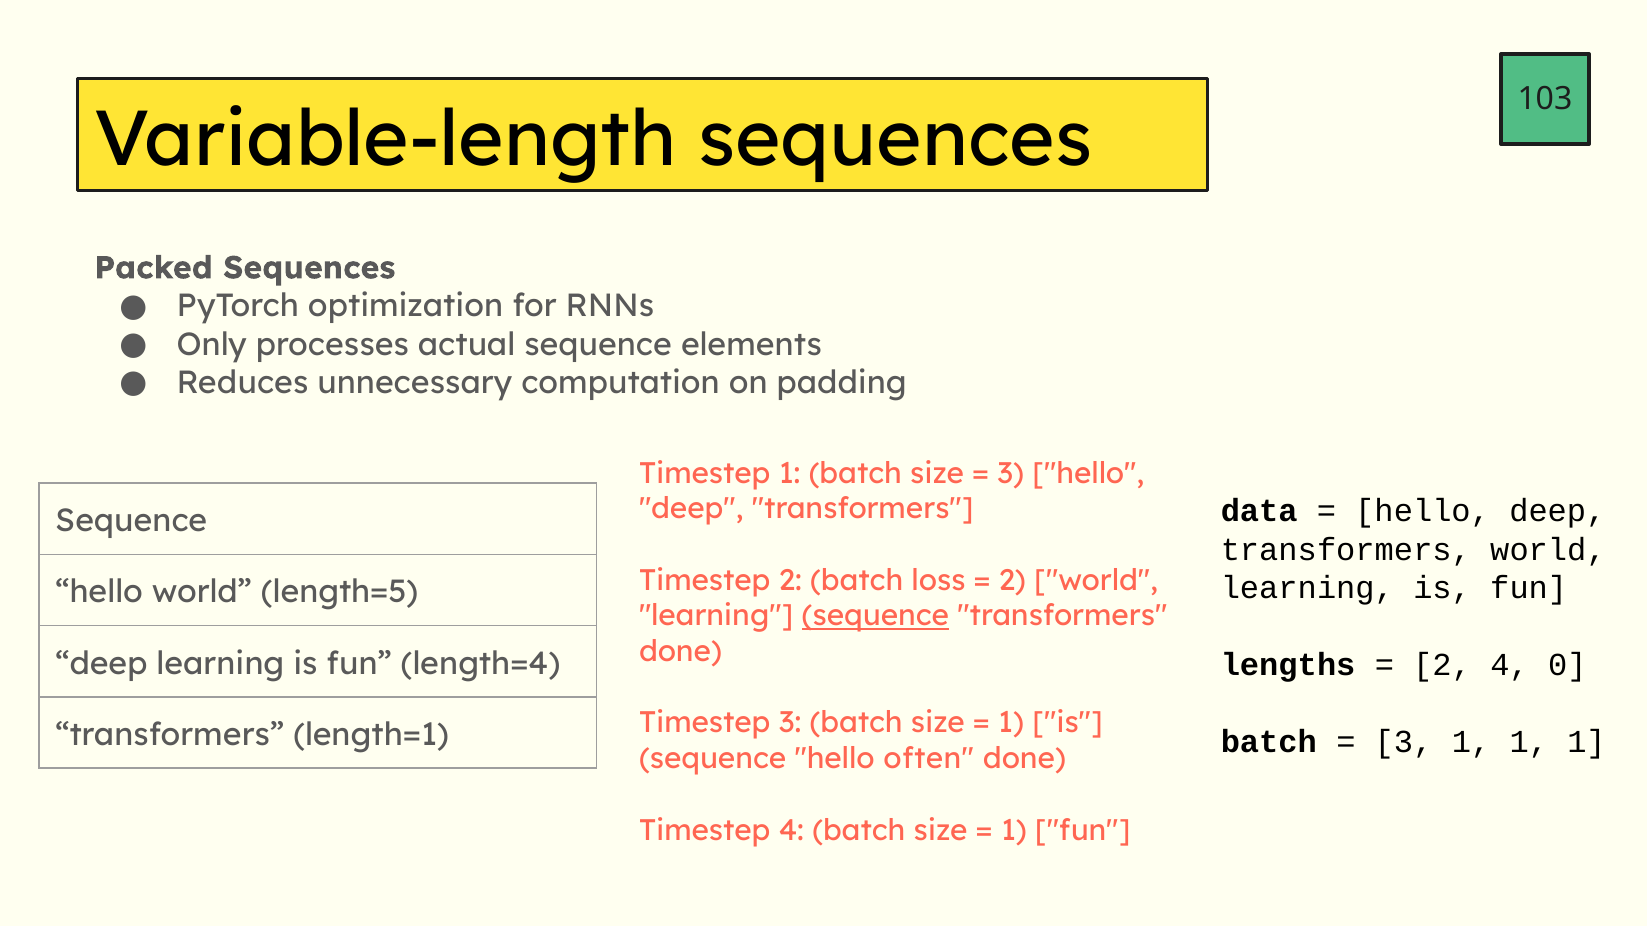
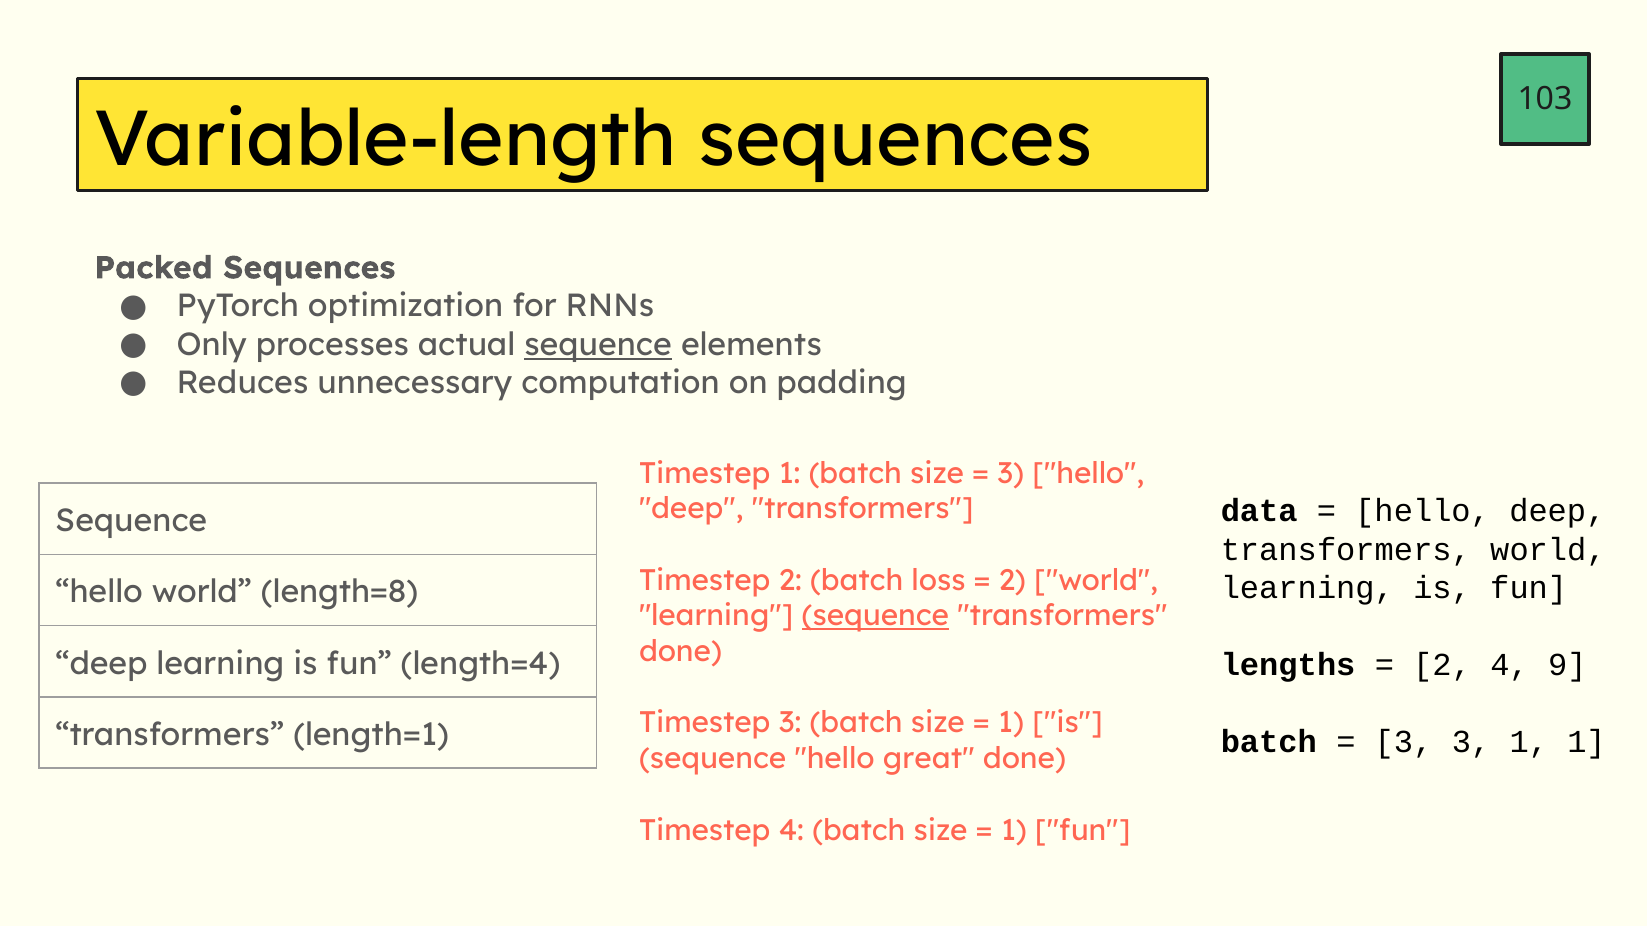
sequence underline: none -> present (598, 345)
length=5: length=5 -> length=8 (340, 593)
0: 0 -> 9 (1567, 665)
3 1: 1 -> 3 (1471, 742)
often: often -> great (929, 759)
